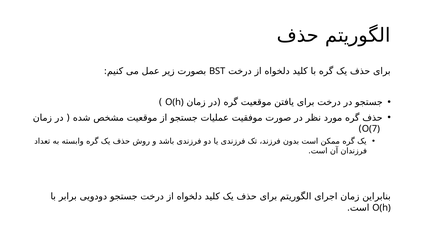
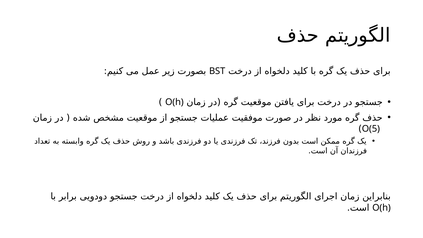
O(7: O(7 -> O(5 (371, 129)
